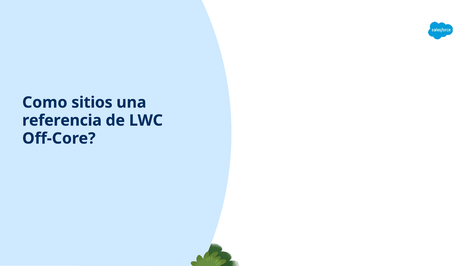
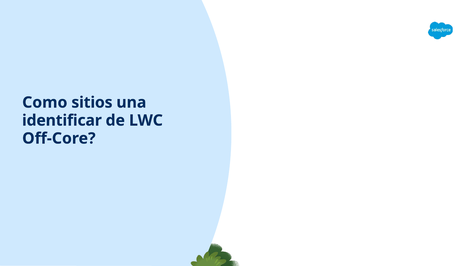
referencia: referencia -> identificar (62, 120)
